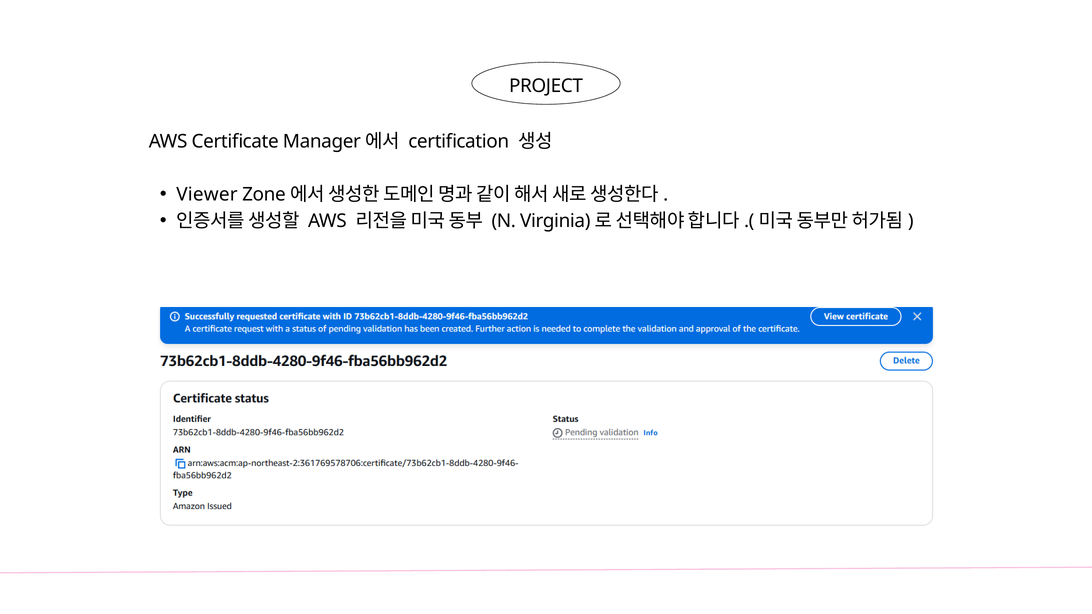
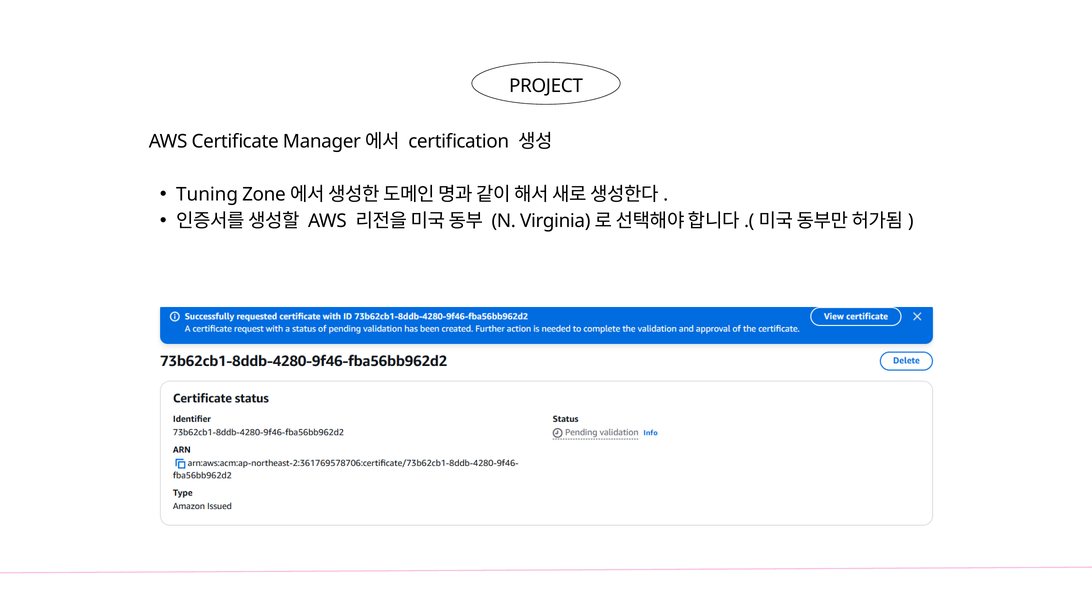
Viewer: Viewer -> Tuning (207, 194)
